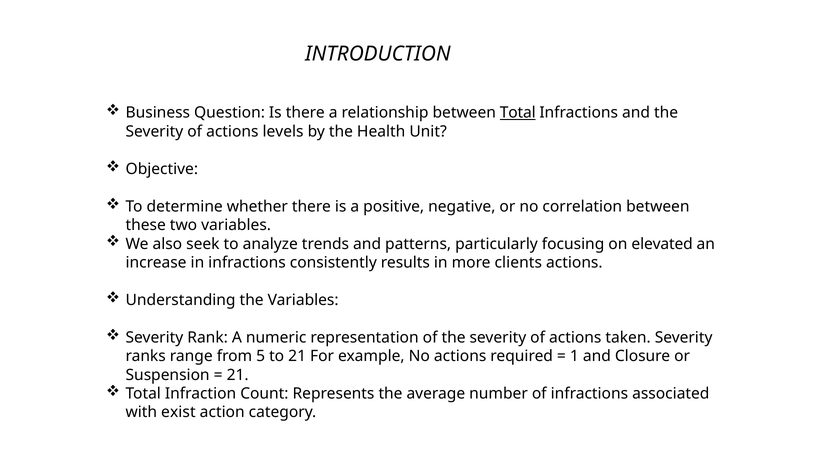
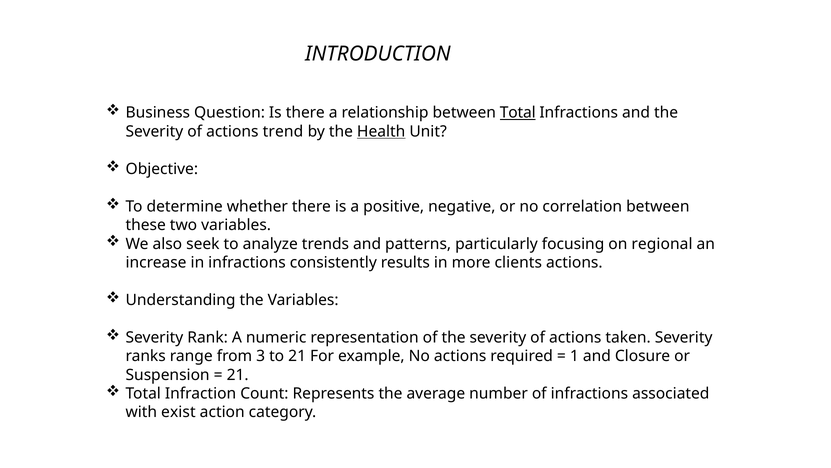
levels: levels -> trend (283, 131)
Health underline: none -> present (381, 131)
elevated: elevated -> regional (662, 244)
5: 5 -> 3 (261, 356)
